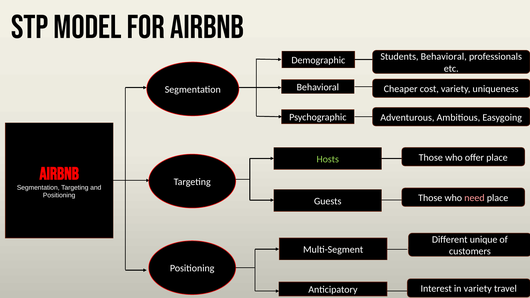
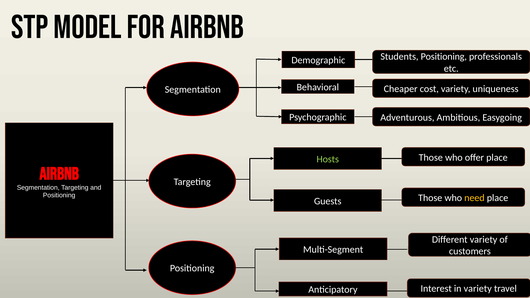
Students Behavioral: Behavioral -> Positioning (444, 57)
need colour: pink -> yellow (474, 198)
Different unique: unique -> variety (484, 240)
